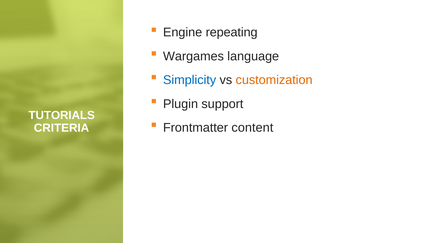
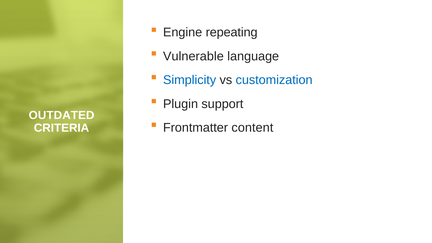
Wargames: Wargames -> Vulnerable (193, 56)
customization colour: orange -> blue (274, 80)
TUTORIALS: TUTORIALS -> OUTDATED (62, 115)
